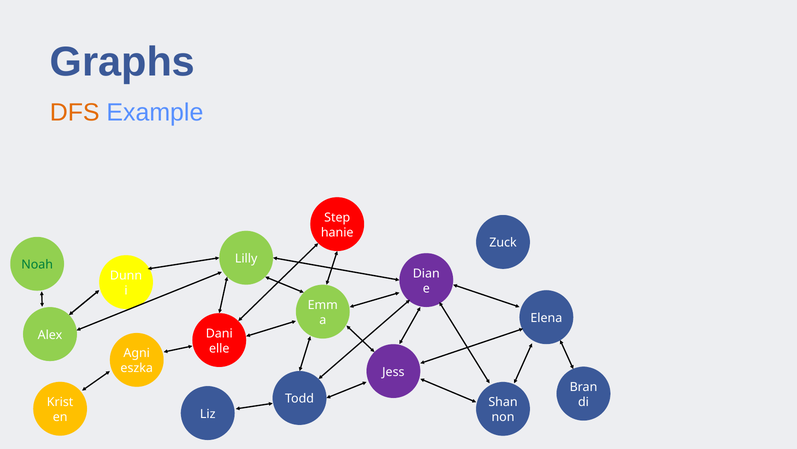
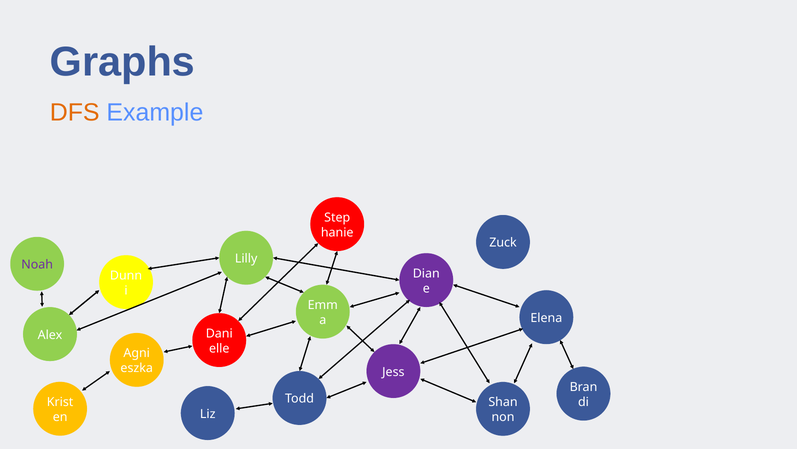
Noah colour: green -> purple (37, 264)
